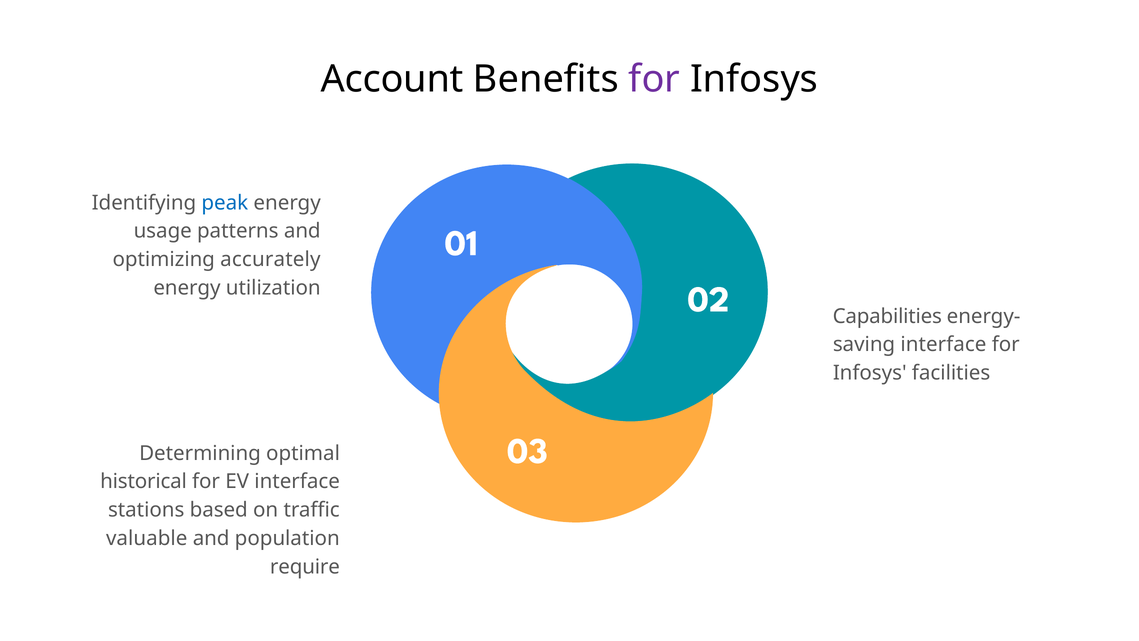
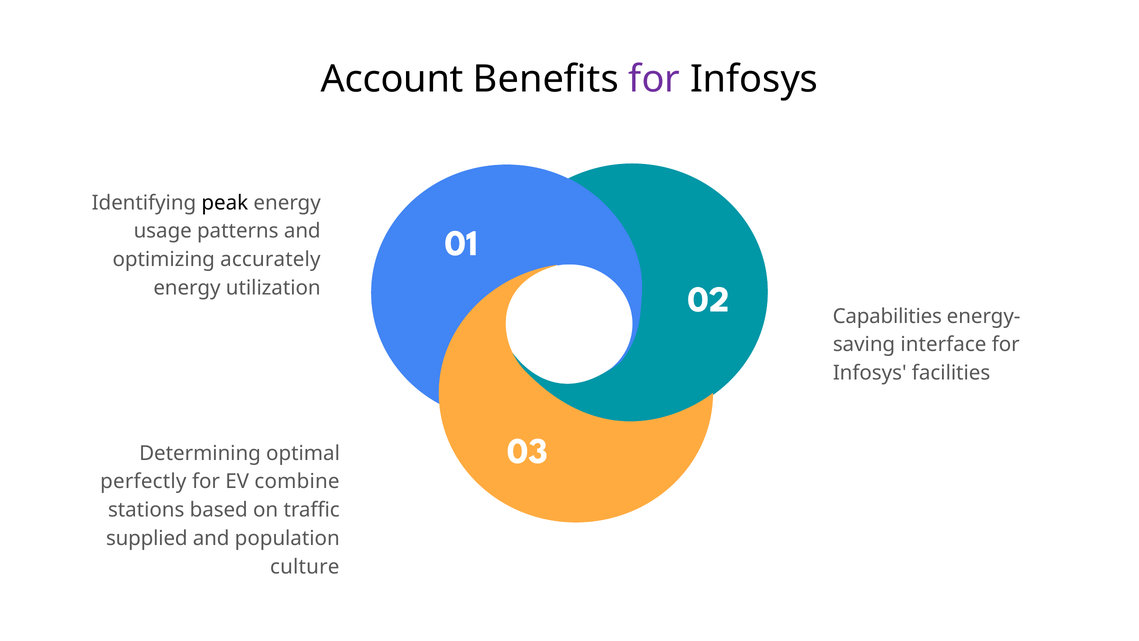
peak colour: blue -> black (225, 203)
historical: historical -> perfectly (143, 481)
EV interface: interface -> combine (297, 481)
valuable: valuable -> supplied (147, 538)
require: require -> culture (305, 567)
